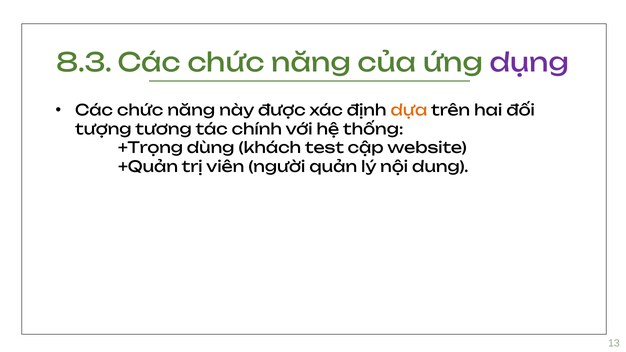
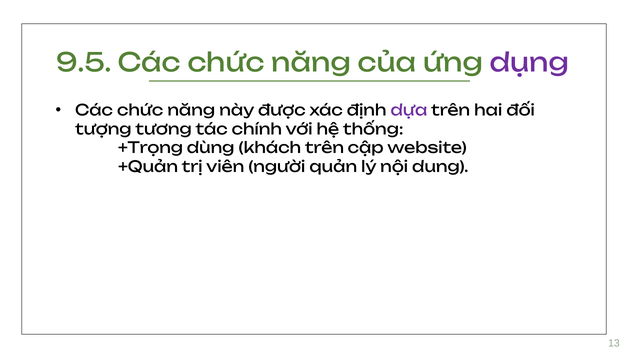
8.3: 8.3 -> 9.5 (84, 63)
dựa colour: orange -> purple (409, 111)
khách test: test -> trên (324, 148)
